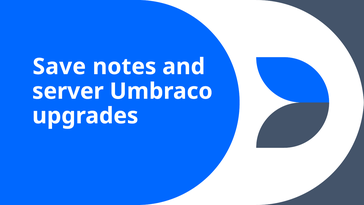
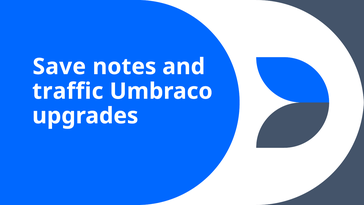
server: server -> traffic (68, 91)
